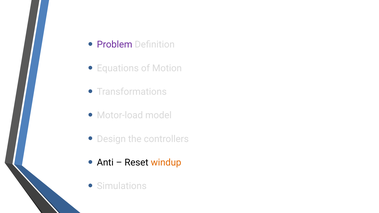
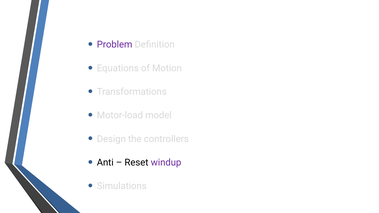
windup colour: orange -> purple (166, 163)
